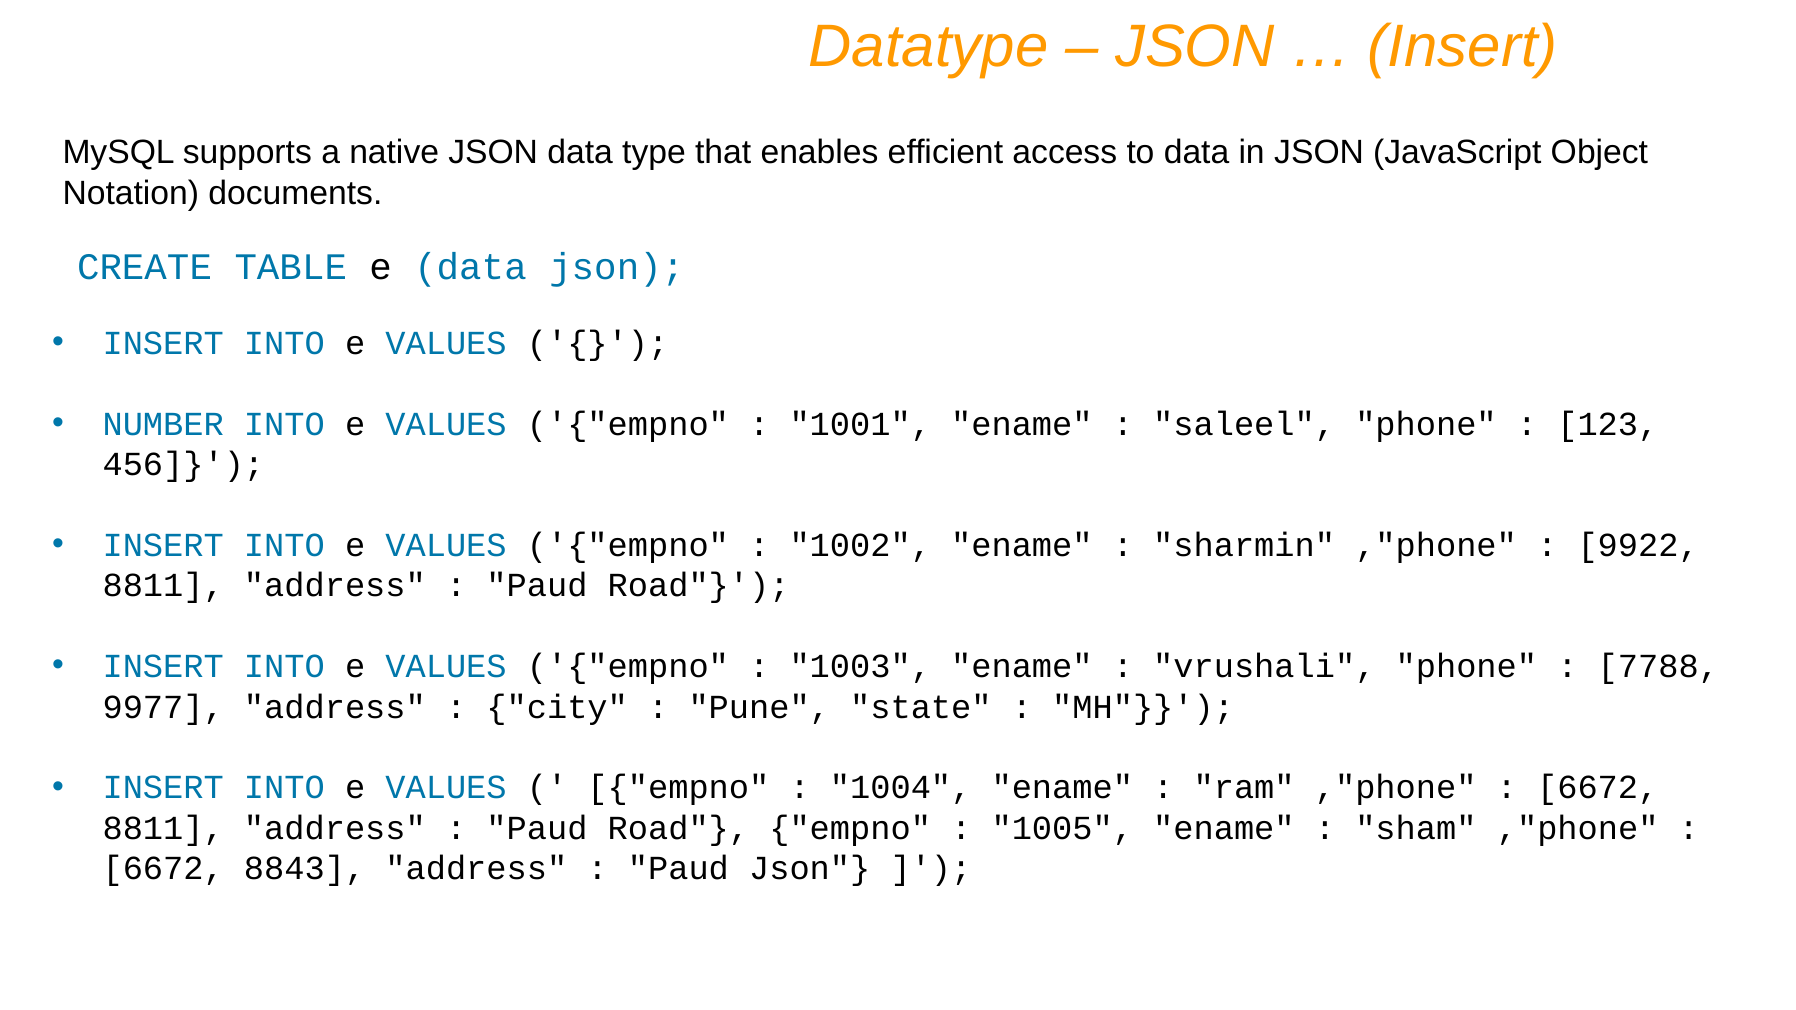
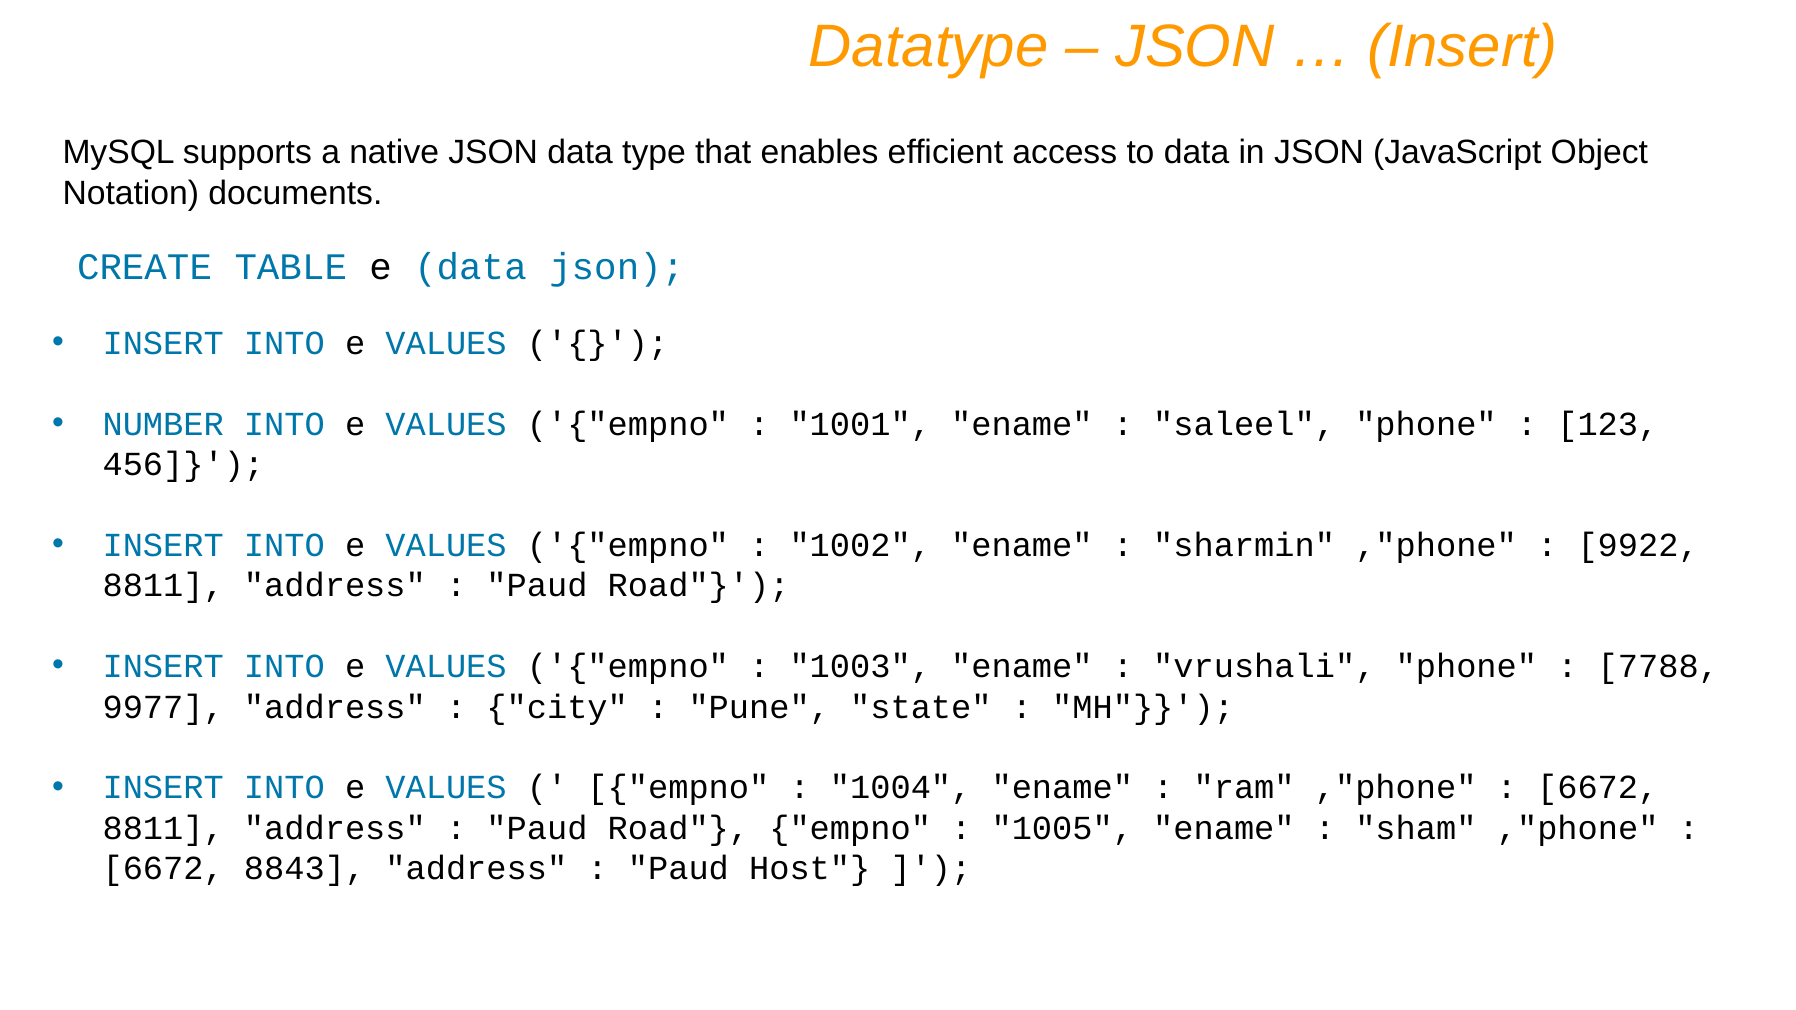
Paud Json: Json -> Host (810, 869)
